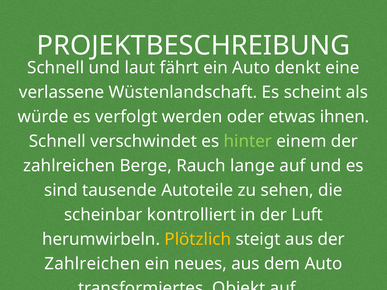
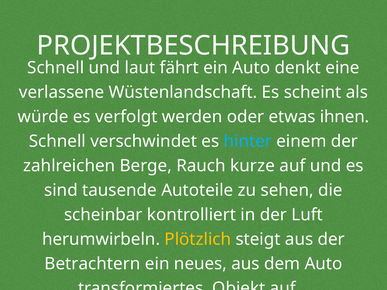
hinter colour: light green -> light blue (248, 141)
lange: lange -> kurze (252, 166)
Zahlreichen: Zahlreichen -> Betrachtern (92, 264)
